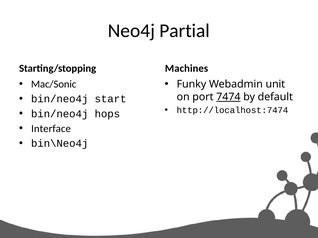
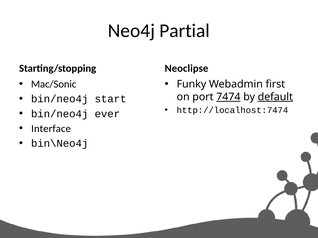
Machines: Machines -> Neoclipse (187, 68)
unit: unit -> first (275, 84)
default underline: none -> present (275, 97)
hops: hops -> ever (107, 114)
